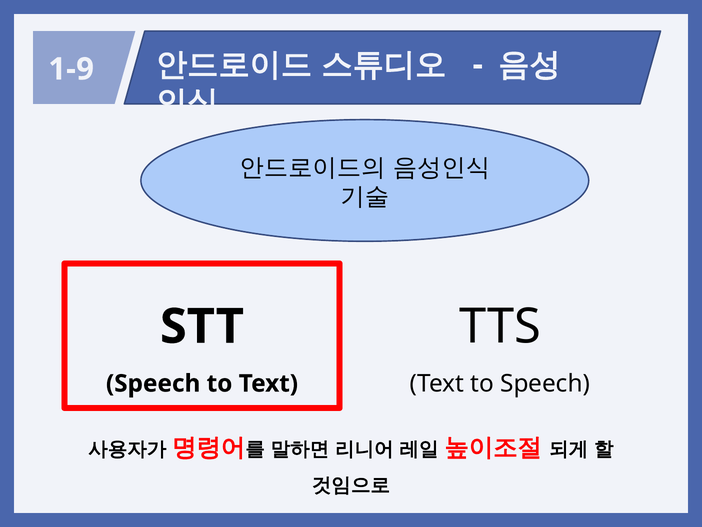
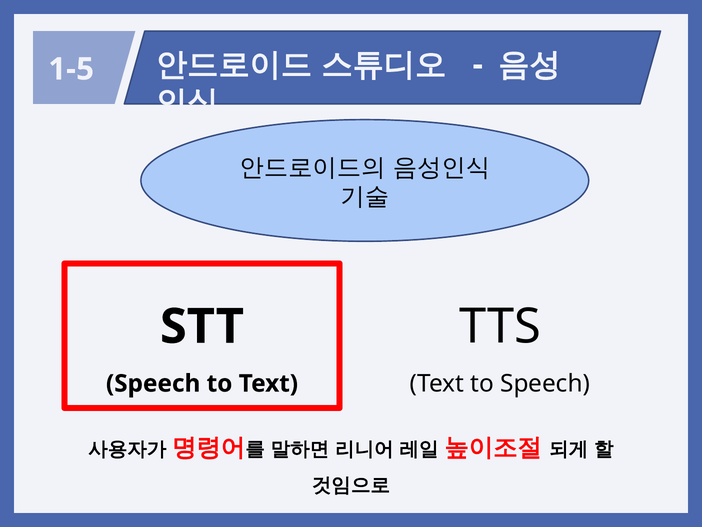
1-9: 1-9 -> 1-5 (71, 69)
